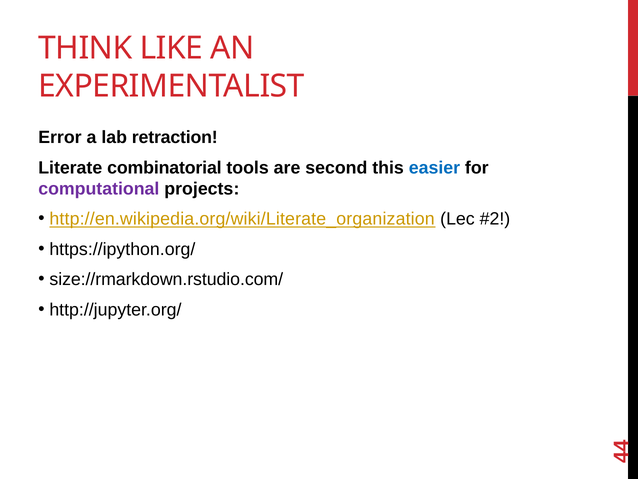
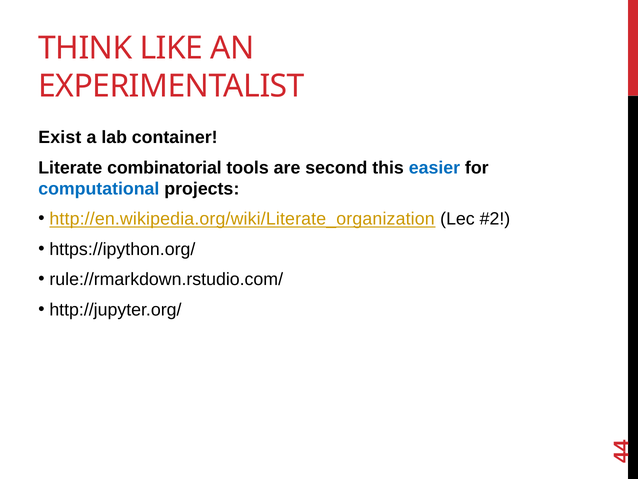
Error: Error -> Exist (60, 137)
retraction: retraction -> container (175, 137)
computational colour: purple -> blue (99, 189)
size://rmarkdown.rstudio.com/: size://rmarkdown.rstudio.com/ -> rule://rmarkdown.rstudio.com/ (166, 279)
